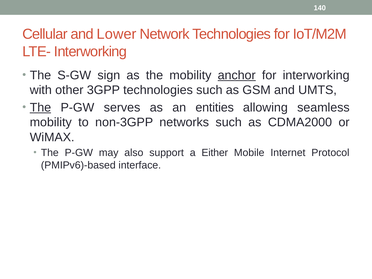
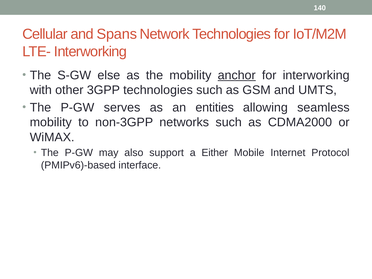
Lower: Lower -> Spans (117, 34)
sign: sign -> else (109, 75)
The underline: present -> none (40, 108)
